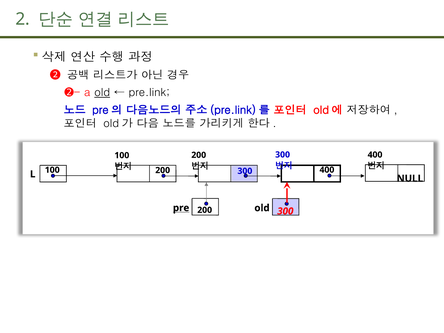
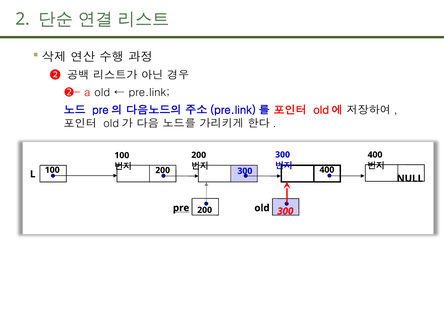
old underline: present -> none (102, 93)
